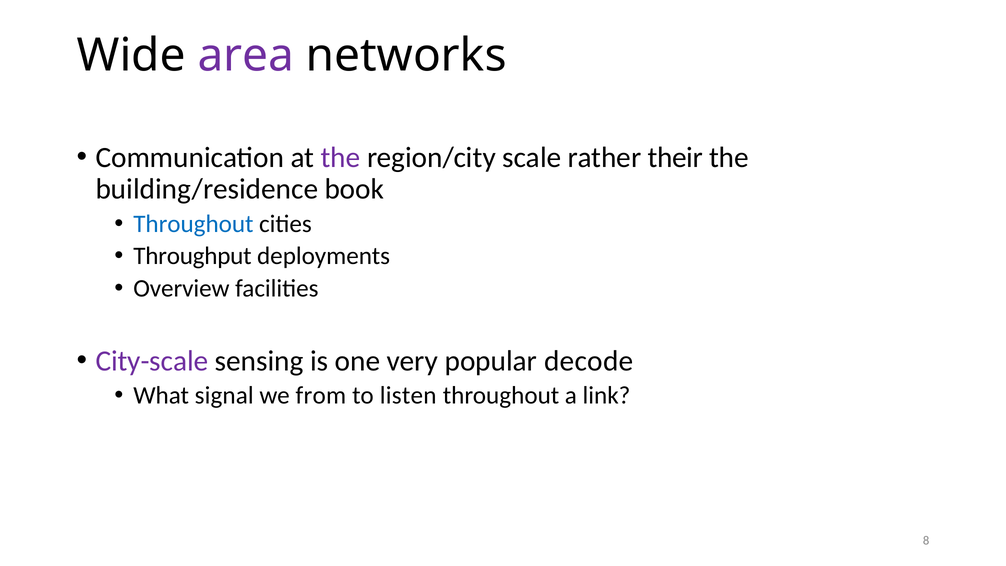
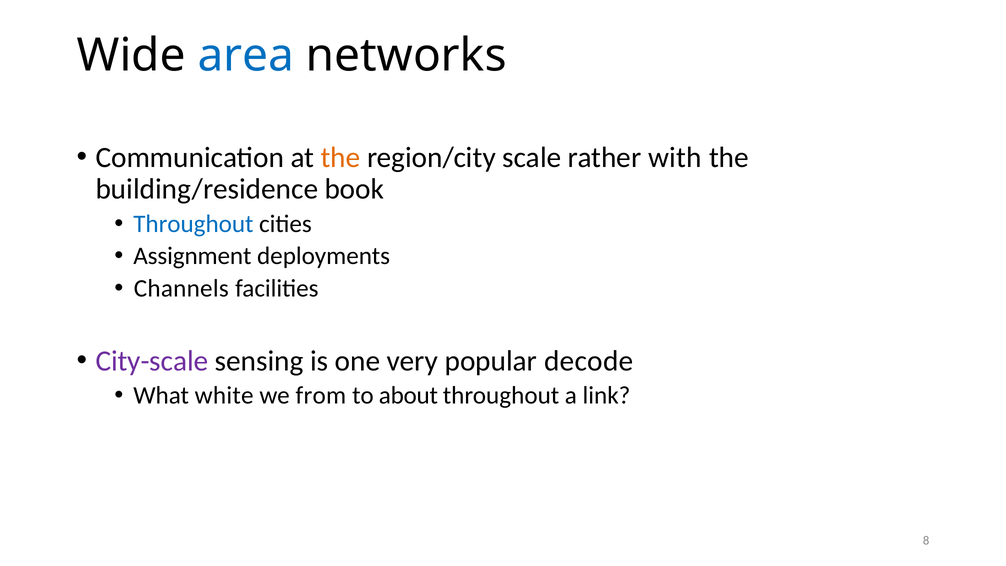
area colour: purple -> blue (246, 55)
the colour: purple -> orange (341, 157)
their: their -> with (675, 157)
Throughput: Throughput -> Assignment (192, 256)
Overview: Overview -> Channels (181, 289)
signal: signal -> white (224, 395)
listen: listen -> about (408, 395)
